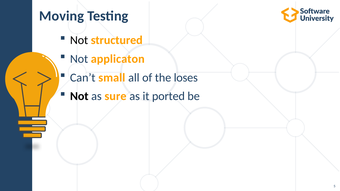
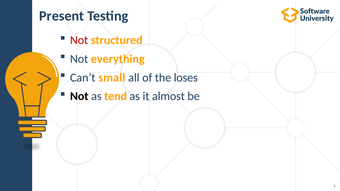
Moving: Moving -> Present (62, 16)
Not colour: black -> red (79, 40)
applicaton: applicaton -> everything (118, 59)
sure: sure -> tend (116, 96)
ported: ported -> almost (168, 96)
